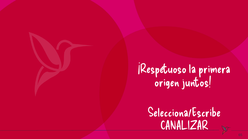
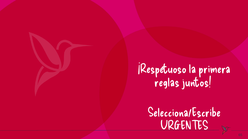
origen: origen -> reglas (167, 83)
CANALIZAR: CANALIZAR -> URGENTES (184, 126)
